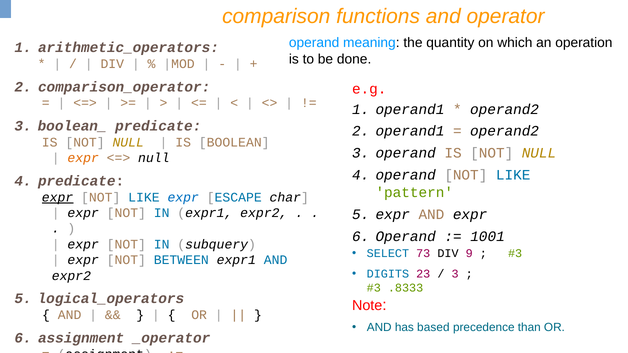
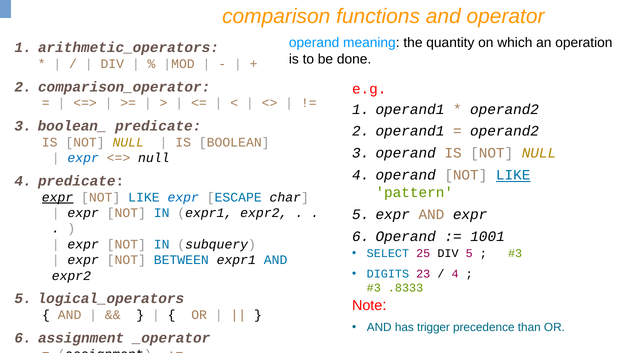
expr colour: orange -> blue (83, 158)
LIKE underline: none -> present (513, 175)
73: 73 -> 25 (423, 254)
DIV 9: 9 -> 5 (469, 254)
3: 3 -> 4 (455, 274)
based: based -> trigger (433, 328)
